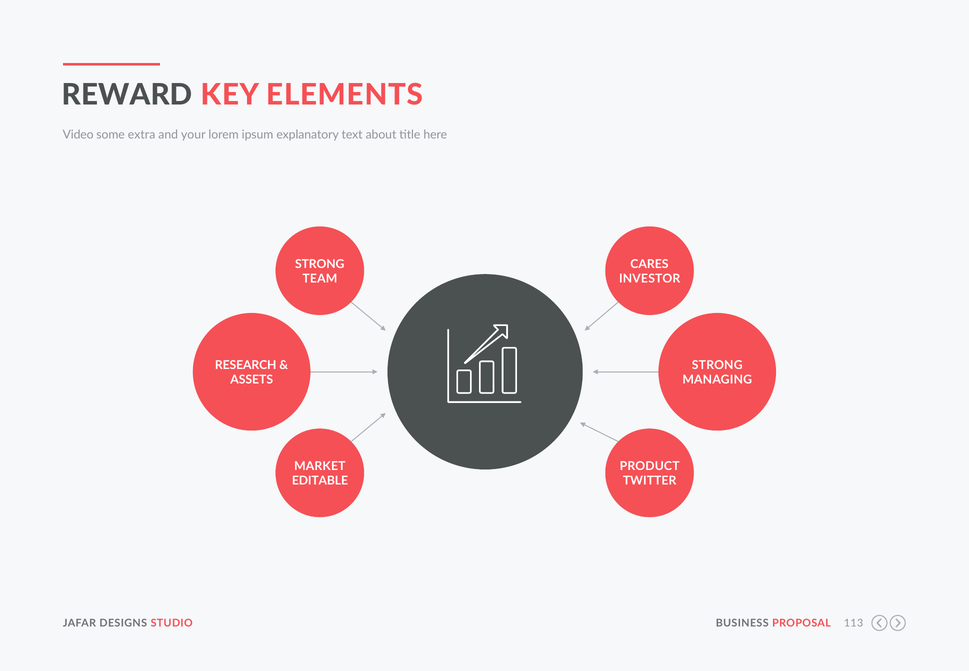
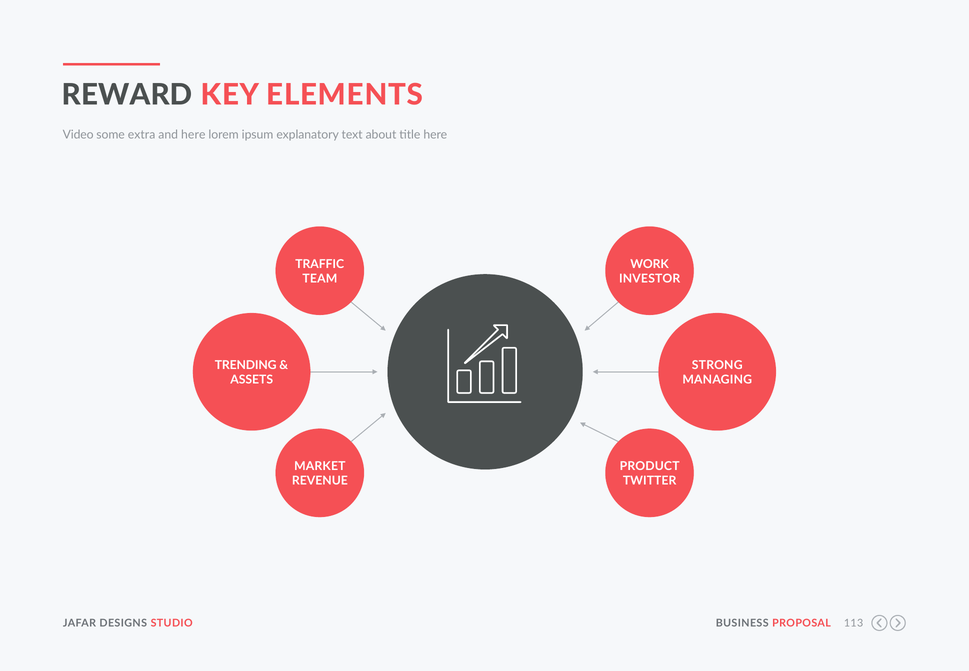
and your: your -> here (193, 135)
STRONG: STRONG -> TRAFFIC (320, 264)
CARES: CARES -> WORK (650, 264)
RESEARCH: RESEARCH -> TRENDING (246, 365)
EDITABLE: EDITABLE -> REVENUE (320, 481)
